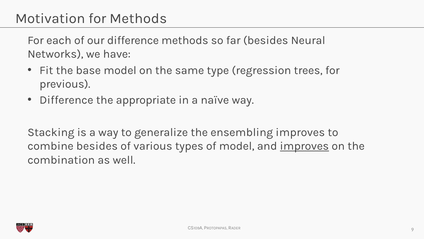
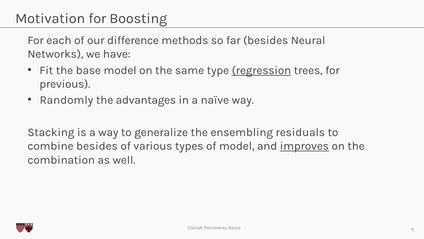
for Methods: Methods -> Boosting (138, 19)
regression underline: none -> present (261, 70)
Difference: Difference -> Randomly (66, 100)
appropriate: appropriate -> advantages (146, 100)
ensembling improves: improves -> residuals (300, 132)
